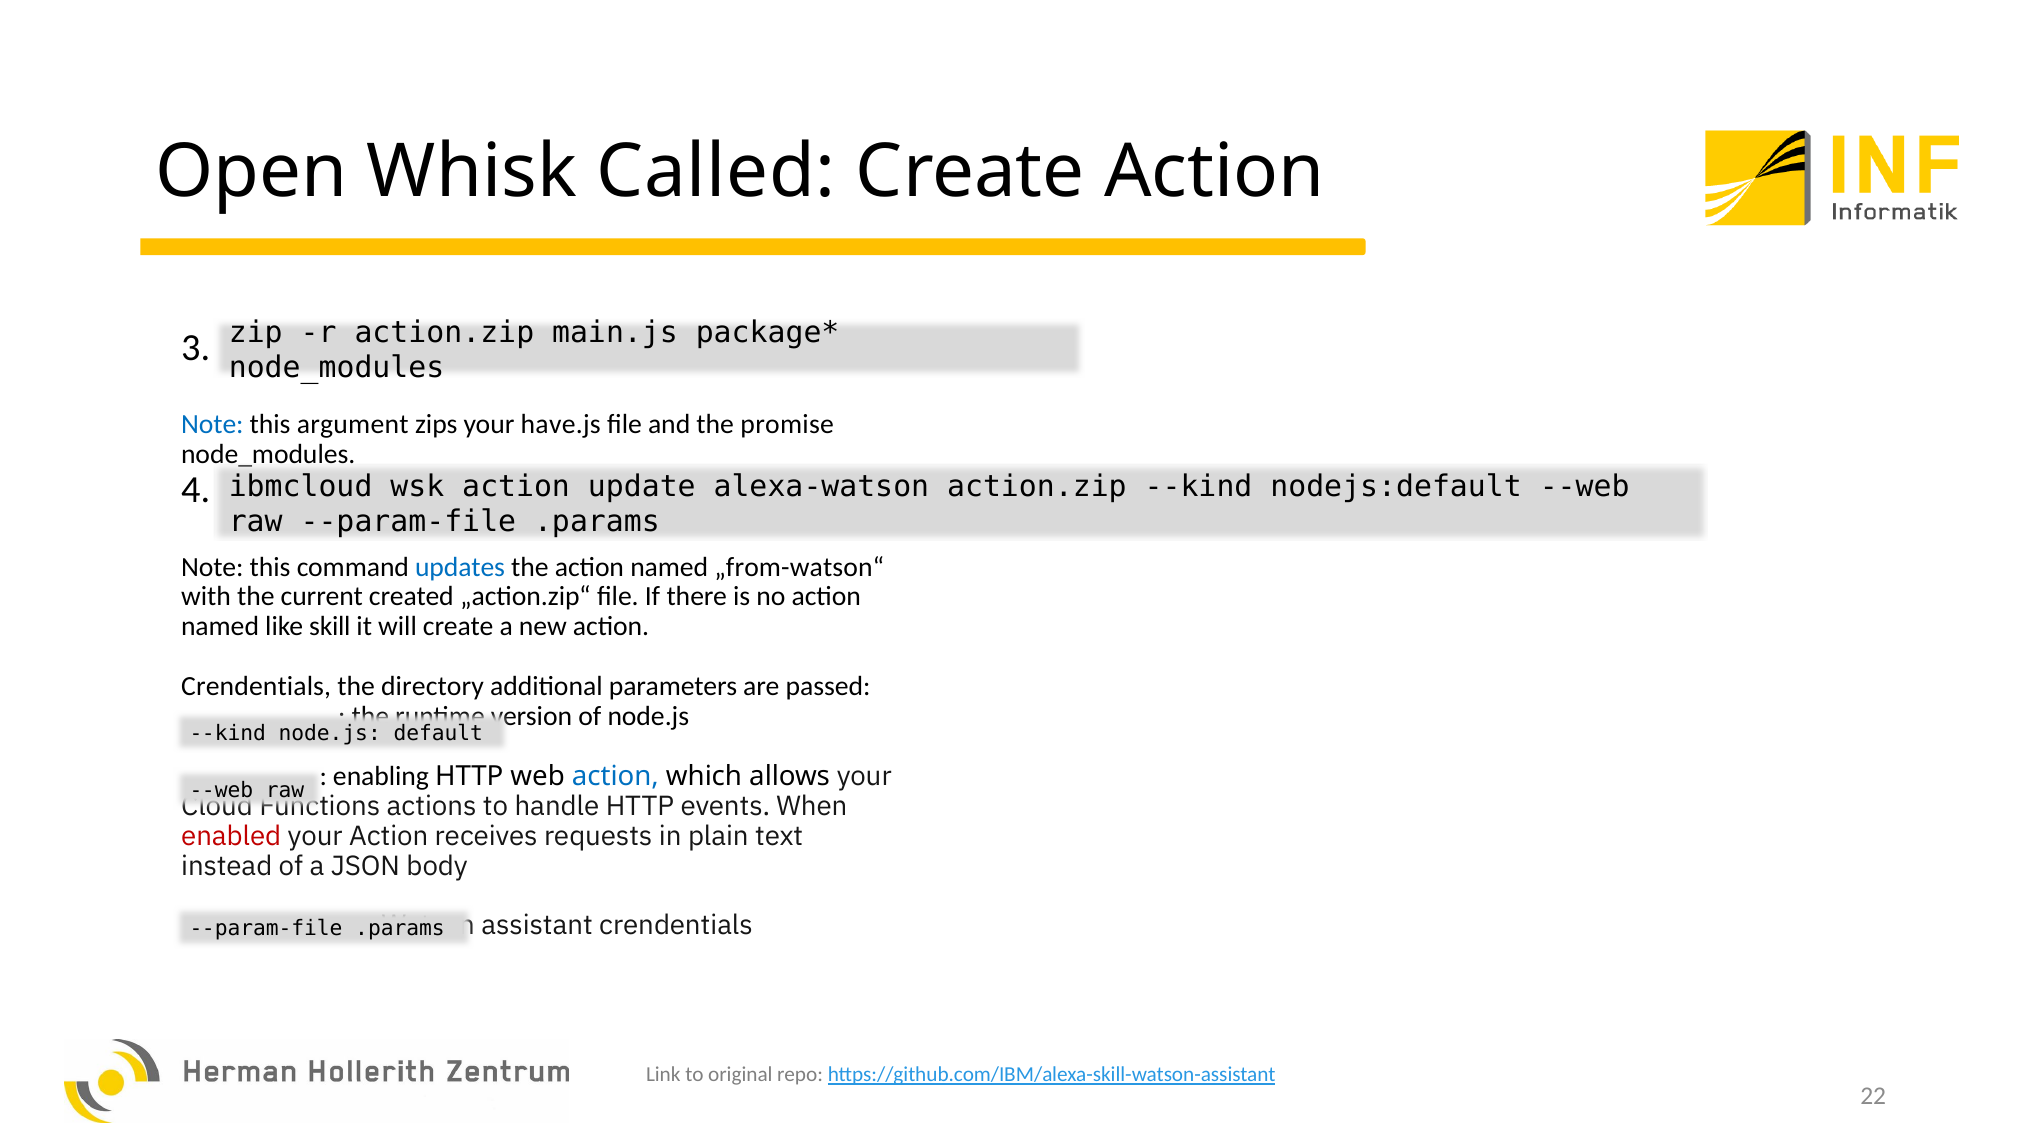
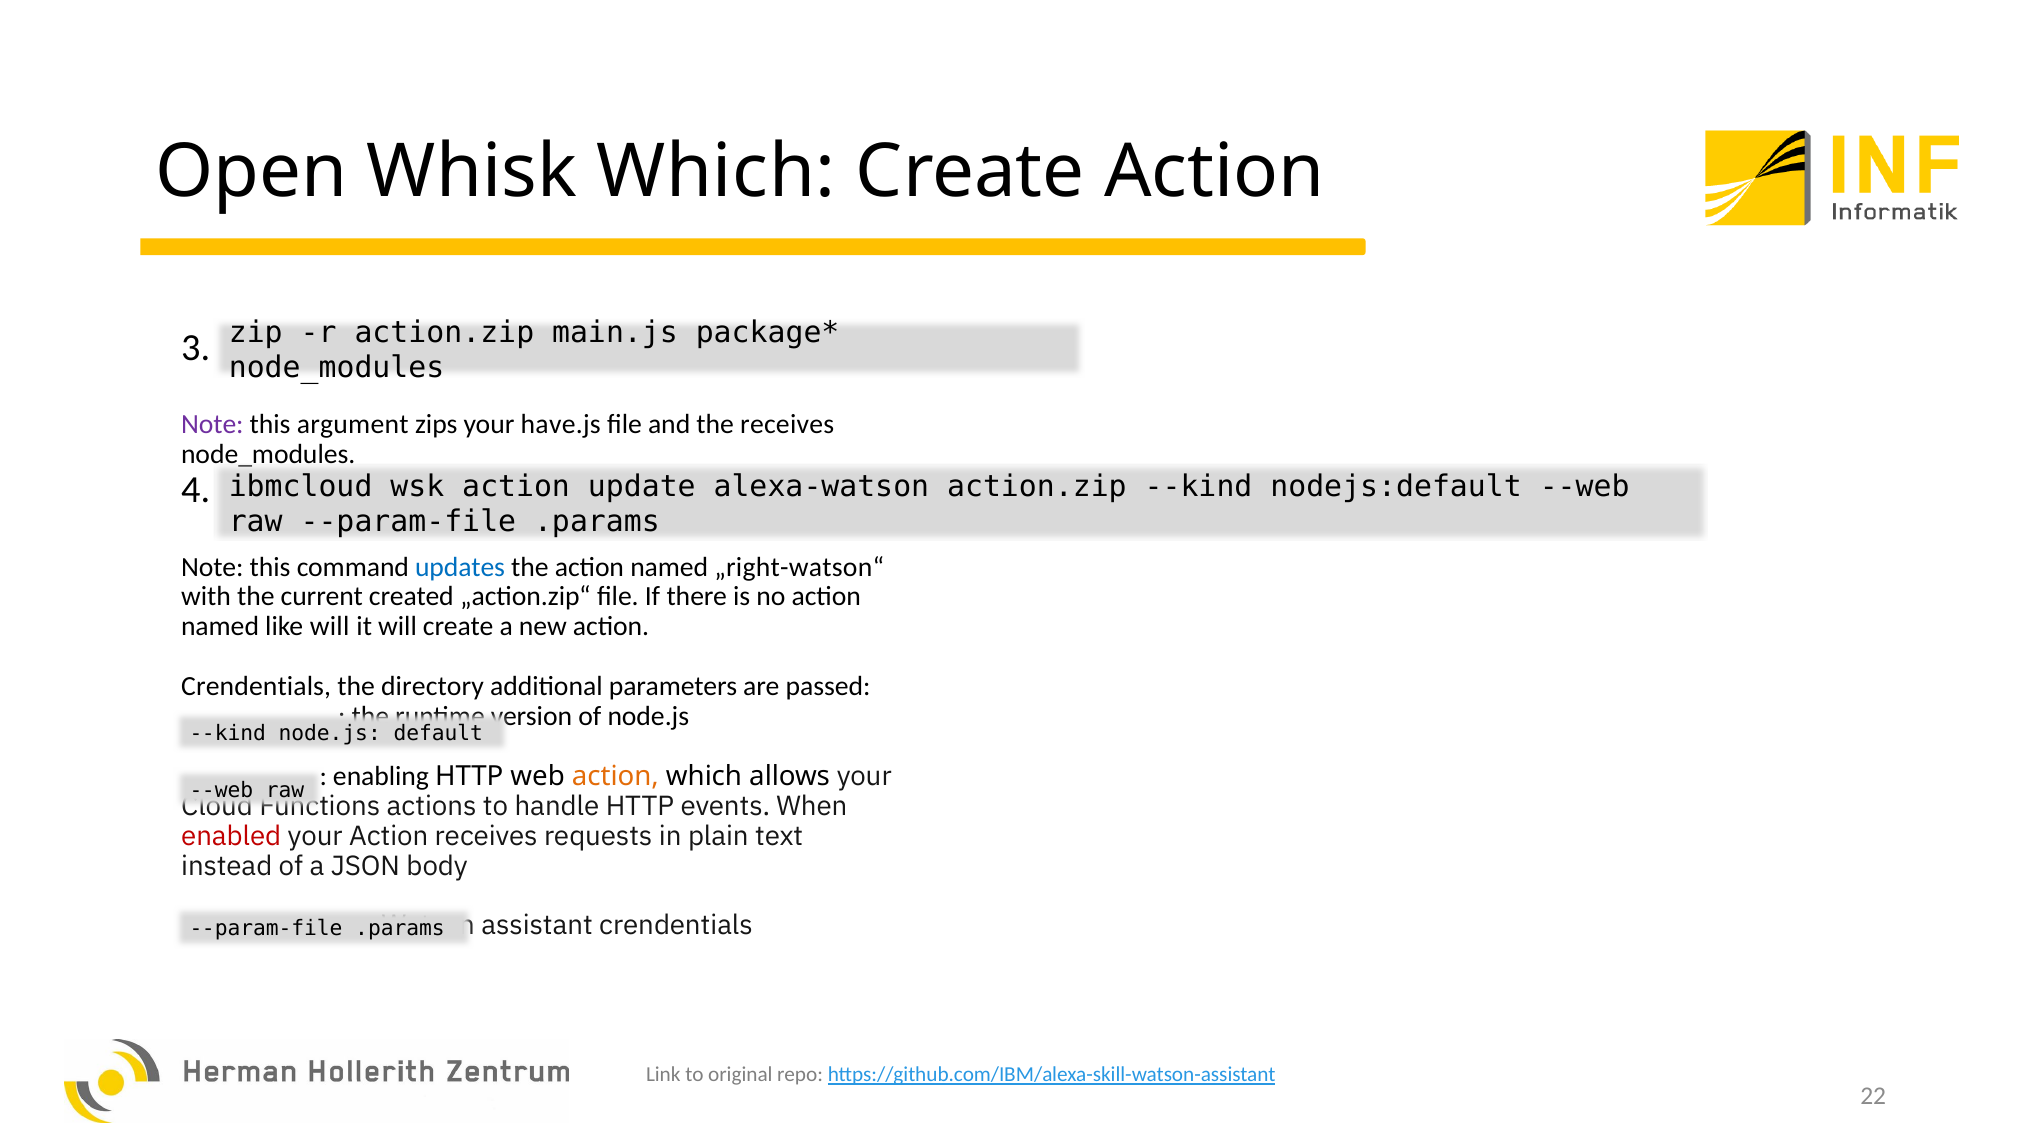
Whisk Called: Called -> Which (716, 172)
Note colour: blue -> purple (212, 425)
the promise: promise -> receives (787, 425)
„from-watson“: „from-watson“ -> „right-watson“ (799, 567)
like skill: skill -> will (330, 627)
action colour: blue -> orange (615, 777)
